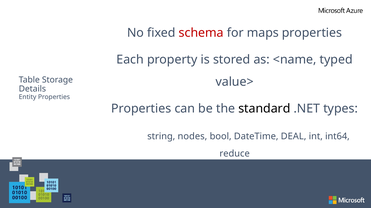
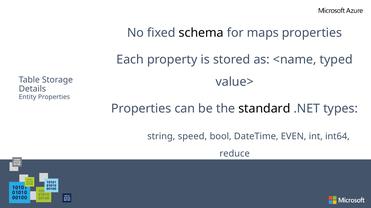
schema colour: red -> black (201, 33)
nodes: nodes -> speed (192, 137)
DEAL: DEAL -> EVEN (294, 137)
